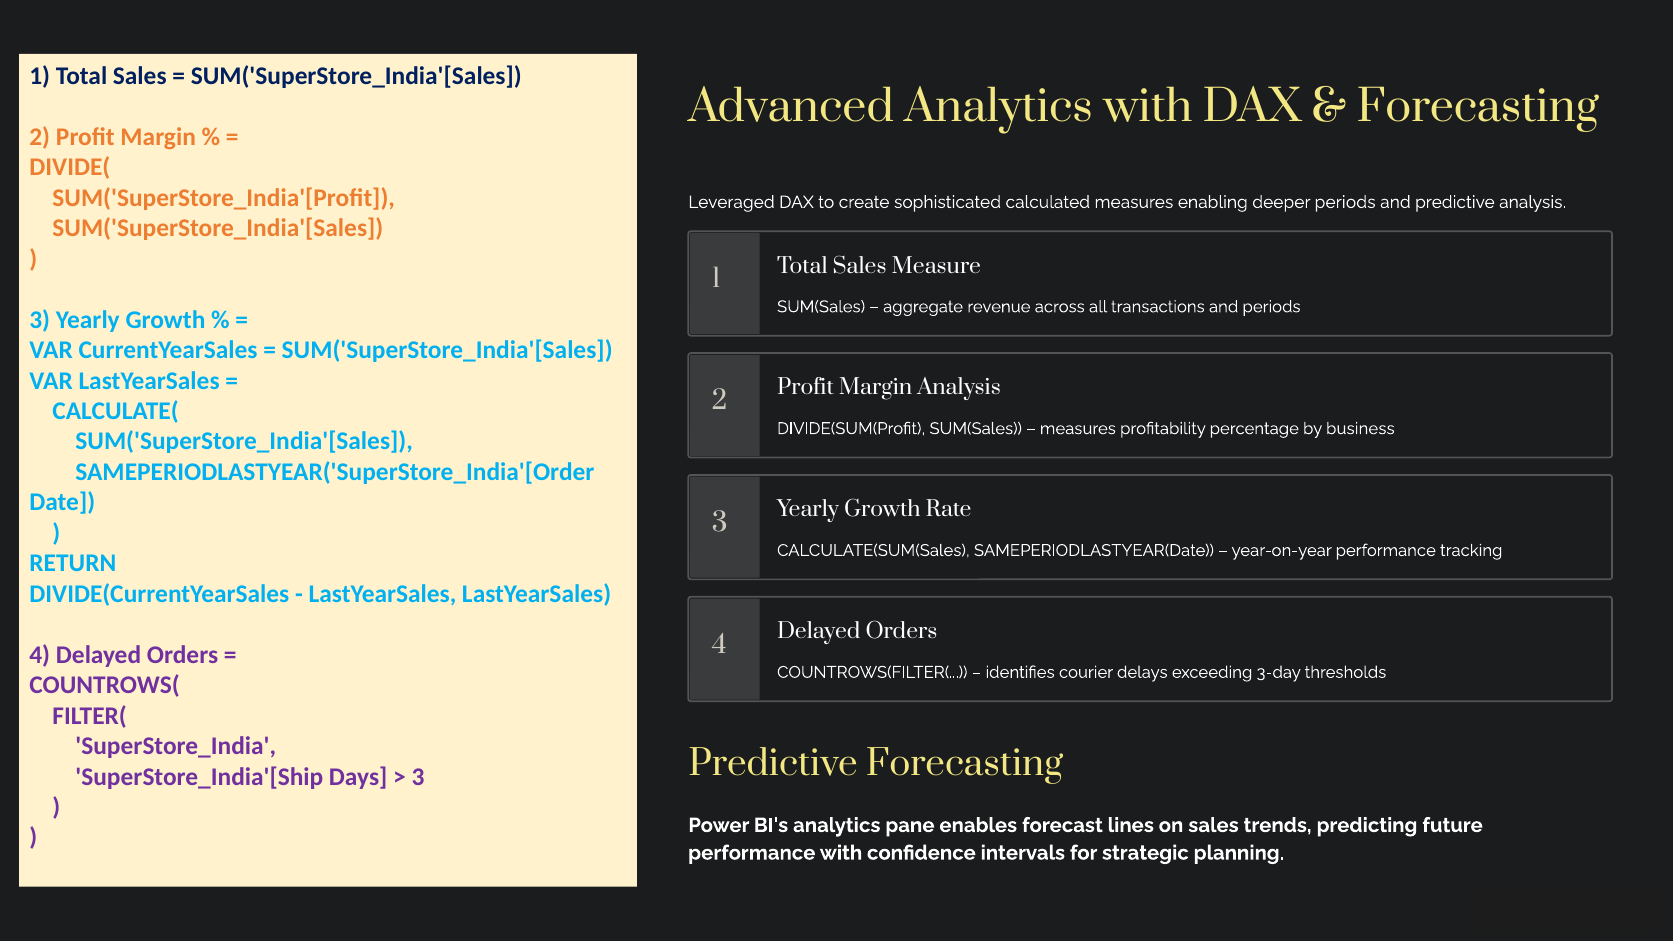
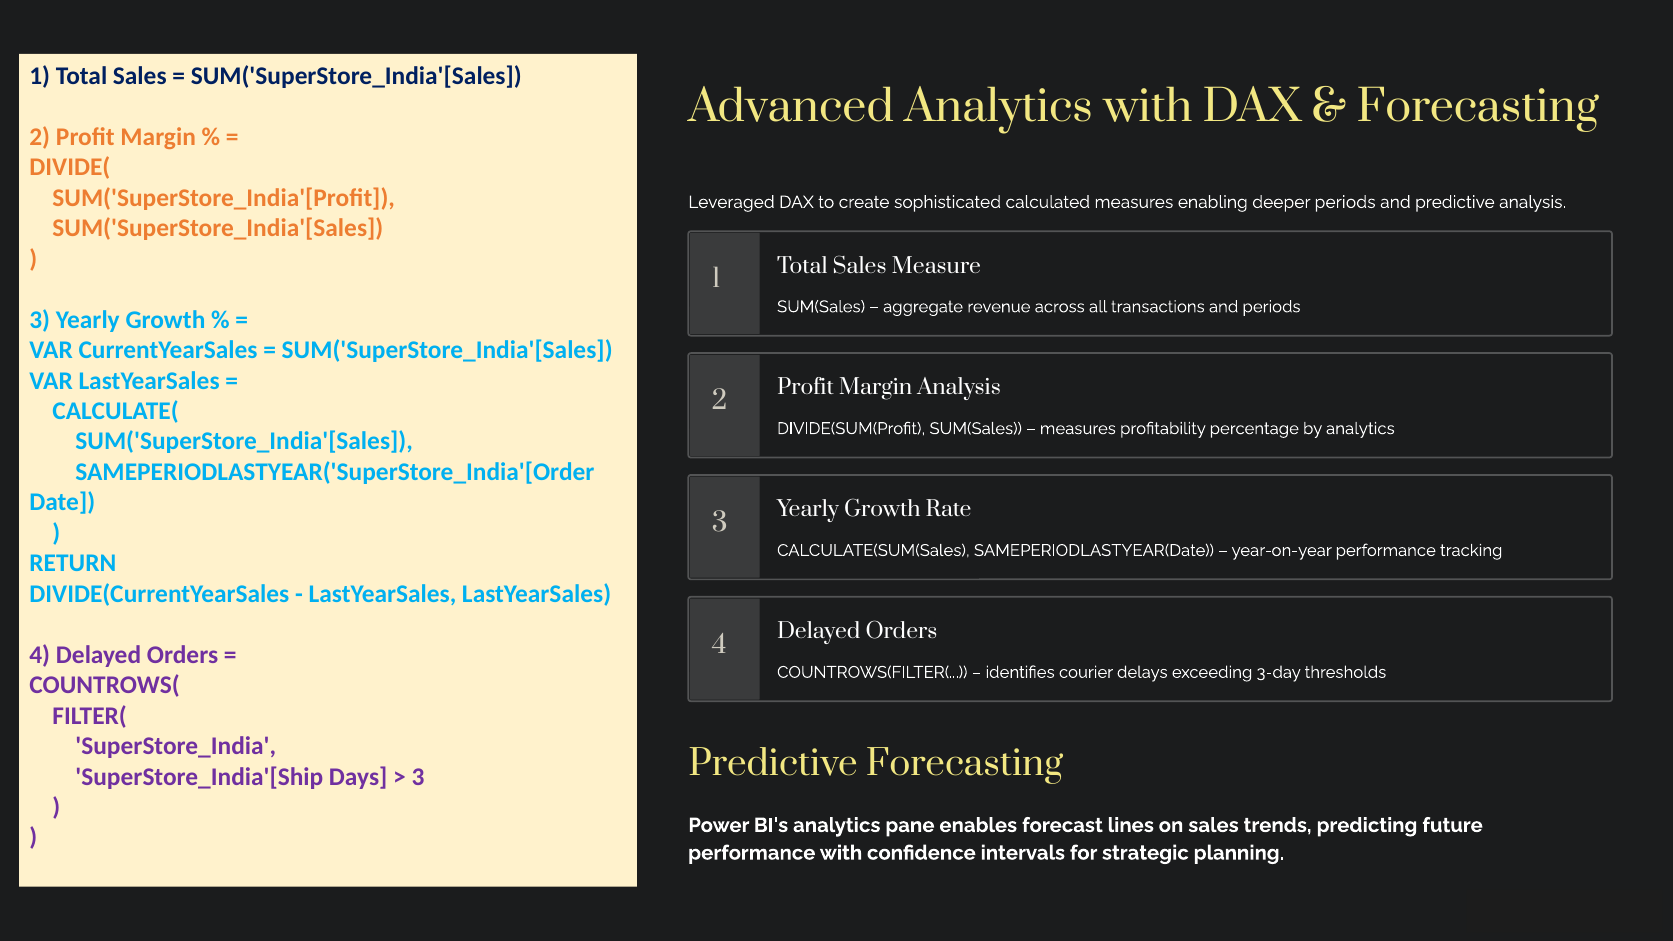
by business: business -> analytics (1360, 429)
